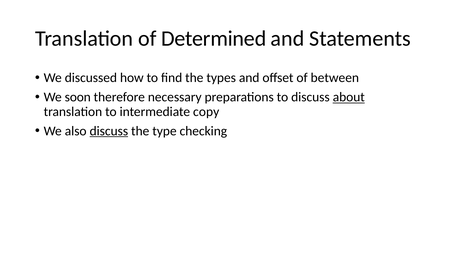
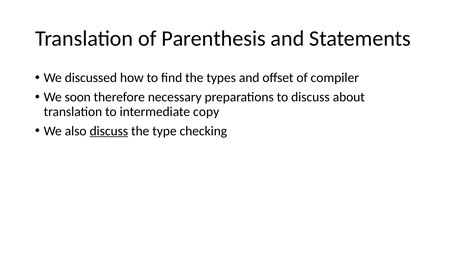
Determined: Determined -> Parenthesis (214, 39)
between: between -> compiler (335, 78)
about underline: present -> none (349, 97)
